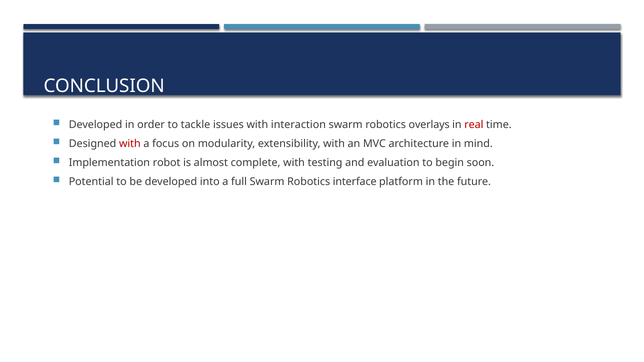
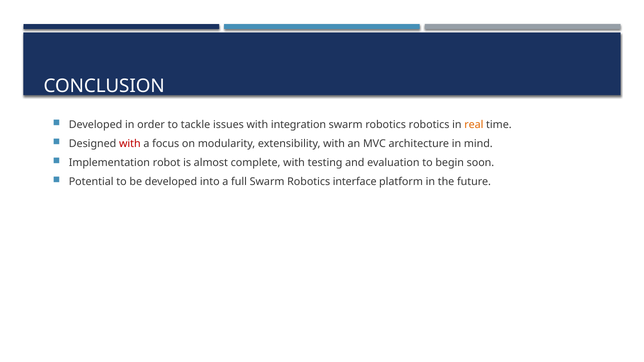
interaction: interaction -> integration (299, 125)
robotics overlays: overlays -> robotics (429, 125)
real colour: red -> orange (474, 125)
